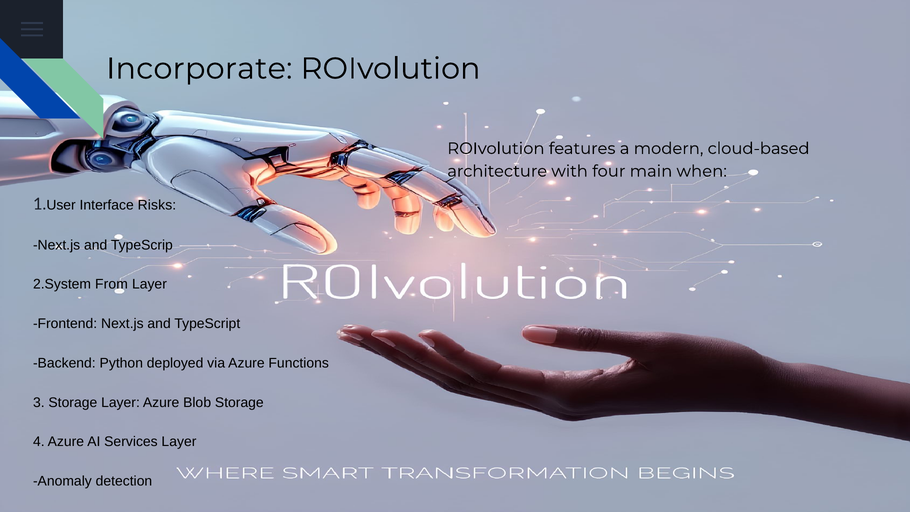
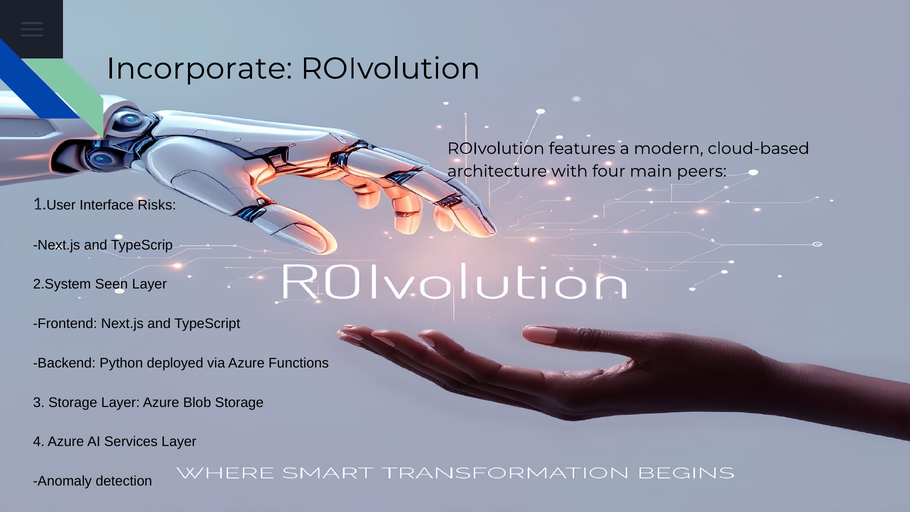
when: when -> peers (702, 171)
From: From -> Seen (111, 284)
